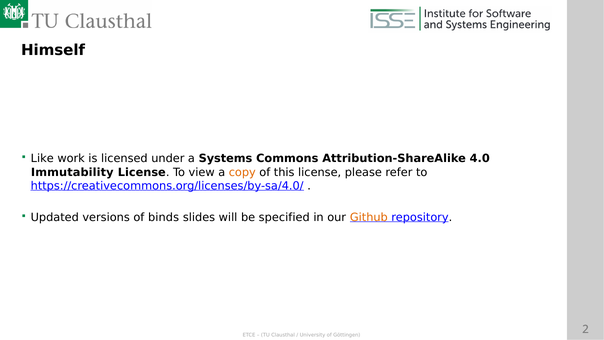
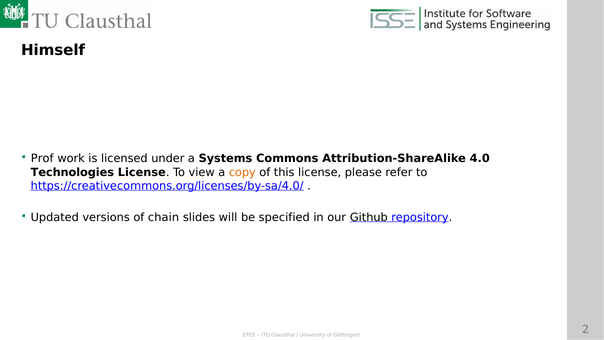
Like: Like -> Prof (42, 159)
Immutability: Immutability -> Technologies (72, 172)
binds: binds -> chain (164, 217)
Github colour: orange -> black (369, 217)
